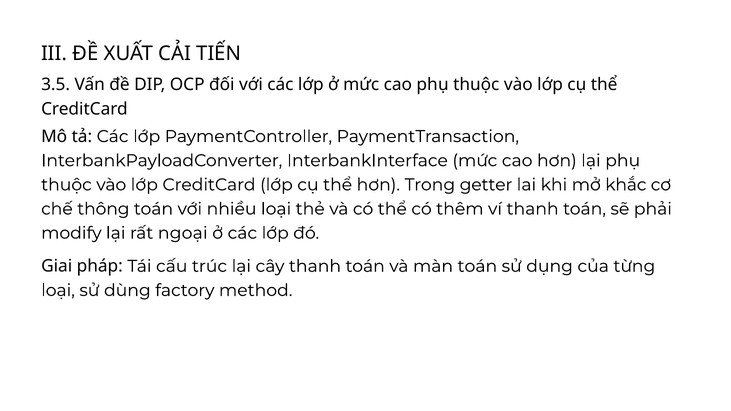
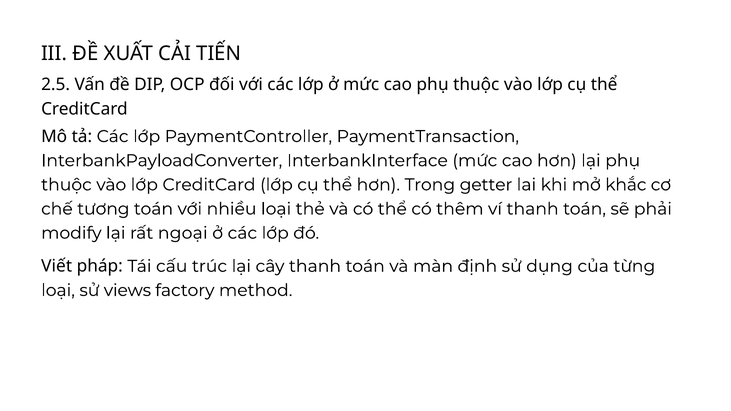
3.5: 3.5 -> 2.5 (56, 85)
thông: thông -> tương (103, 209)
Giai: Giai -> Viết (57, 266)
toán: toán -> định (477, 266)
dùng: dùng -> views (127, 290)
